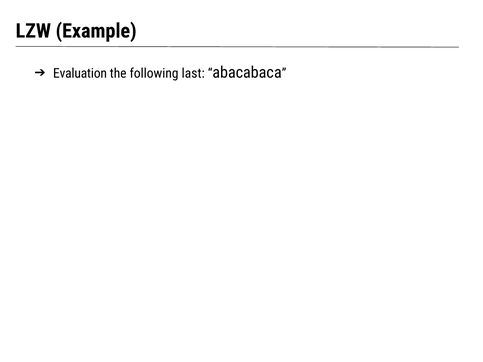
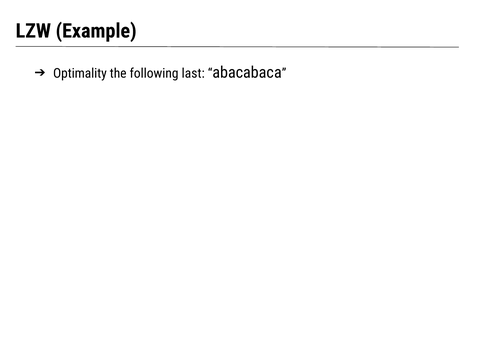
Evaluation: Evaluation -> Optimality (80, 74)
